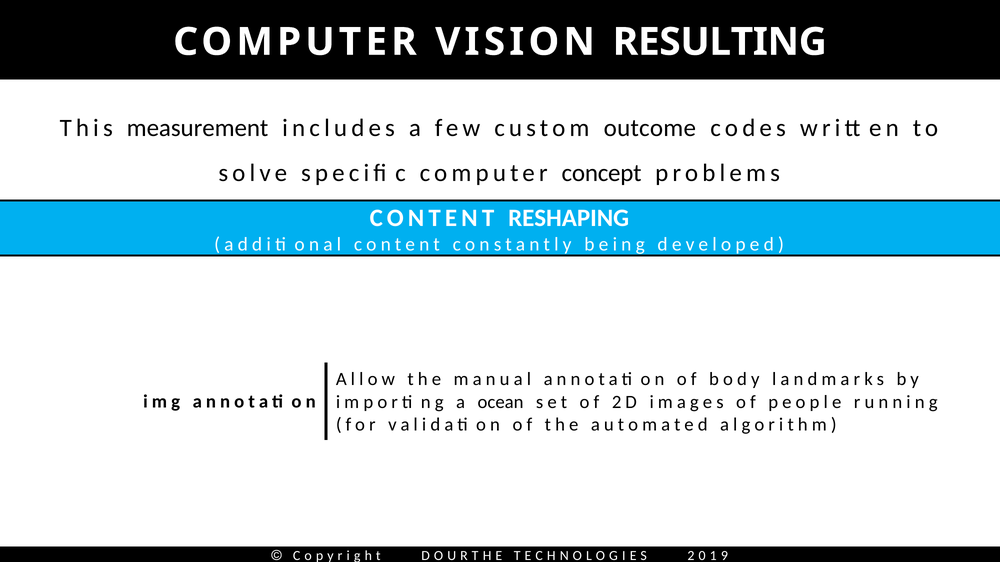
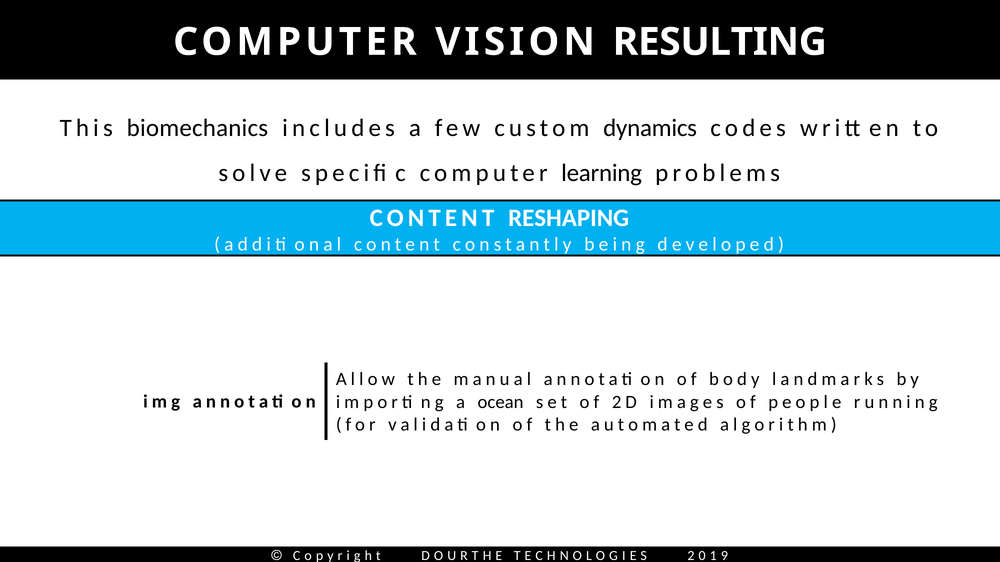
measurement: measurement -> biomechanics (197, 128)
outcome: outcome -> dynamics (650, 128)
concept: concept -> learning (602, 173)
